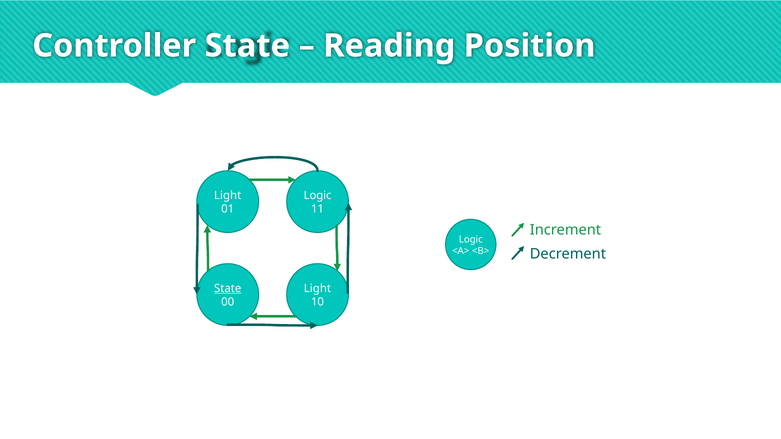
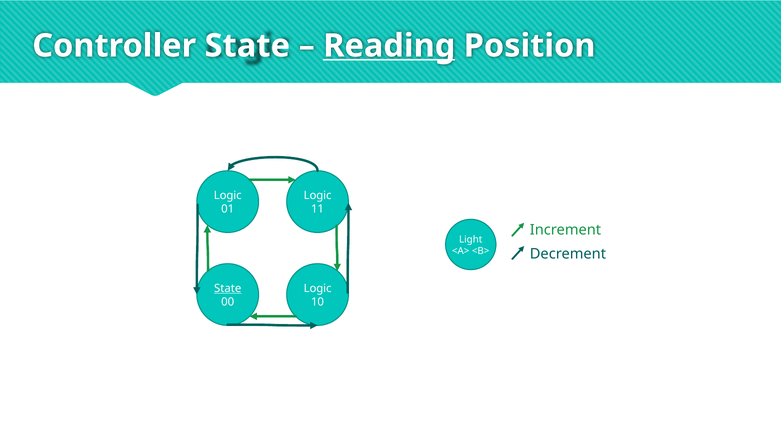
Reading underline: none -> present (389, 46)
Light: Light -> Logic (228, 196)
Logic: Logic -> Light (471, 240)
Light: Light -> Logic (318, 289)
